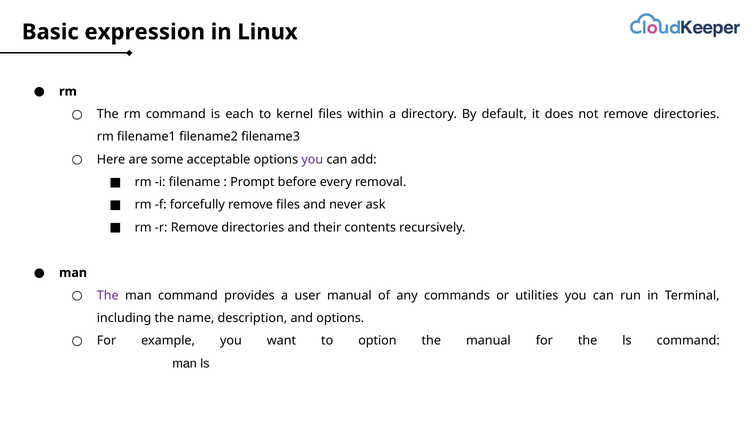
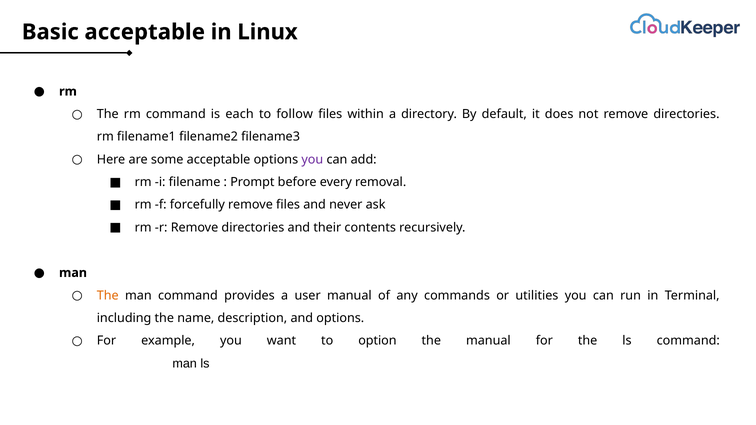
Basic expression: expression -> acceptable (145, 32)
kernel: kernel -> follow (295, 114)
The colour: purple -> orange (108, 296)
